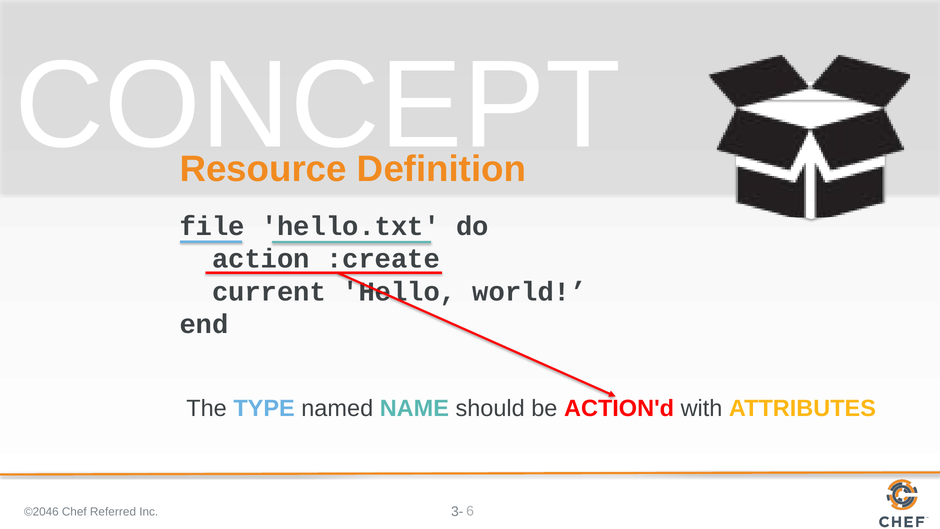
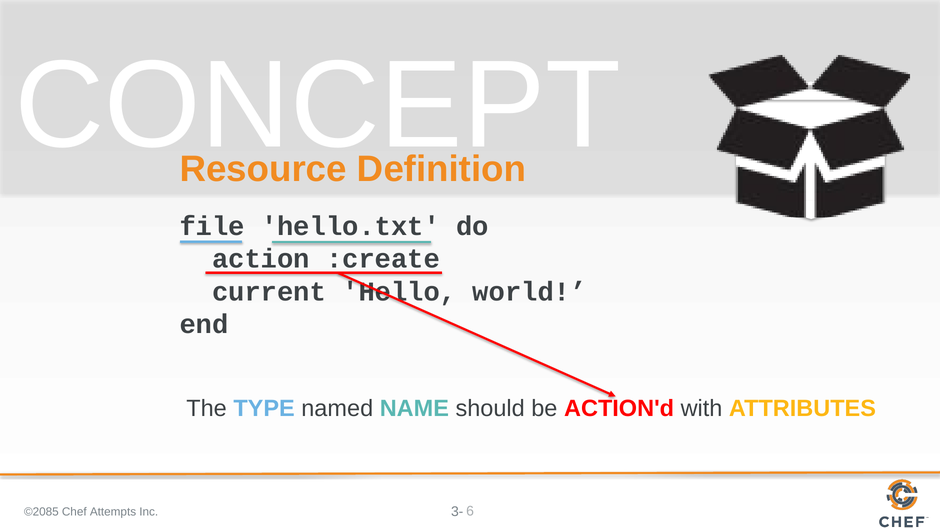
©2046: ©2046 -> ©2085 (41, 512)
Referred: Referred -> Attempts (113, 512)
